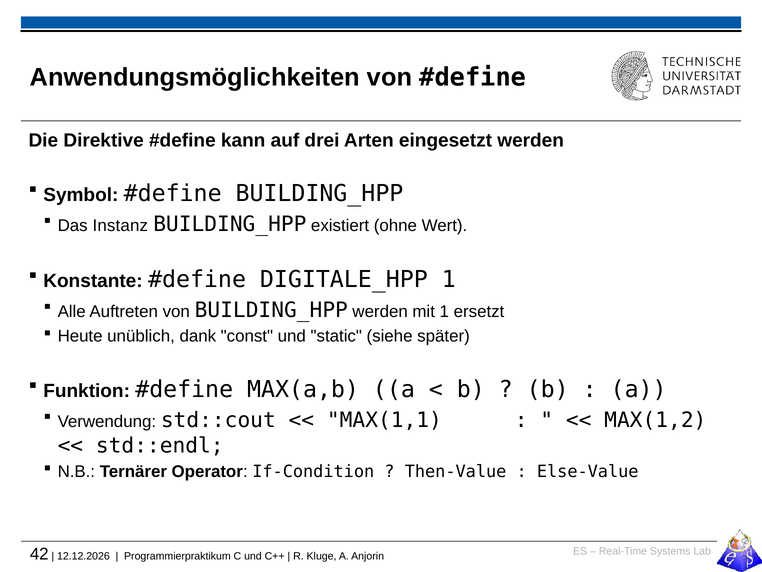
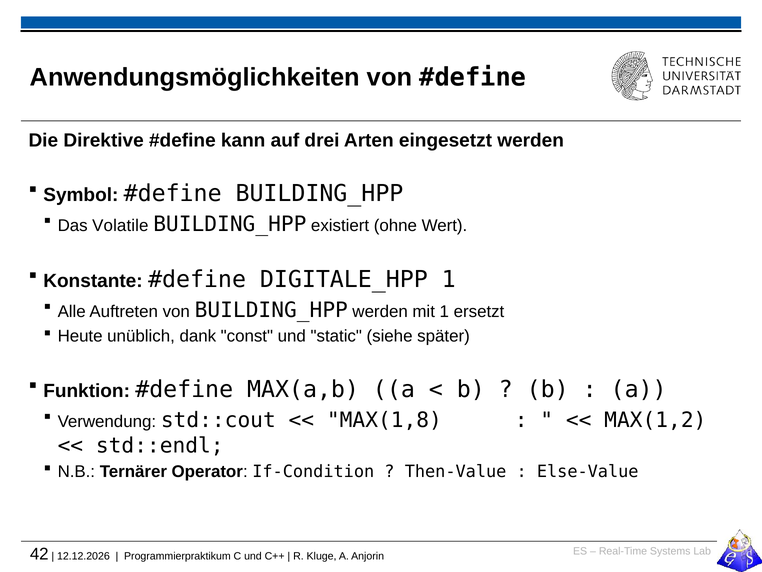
Instanz: Instanz -> Volatile (120, 226)
MAX(1,1: MAX(1,1 -> MAX(1,8 (384, 420)
